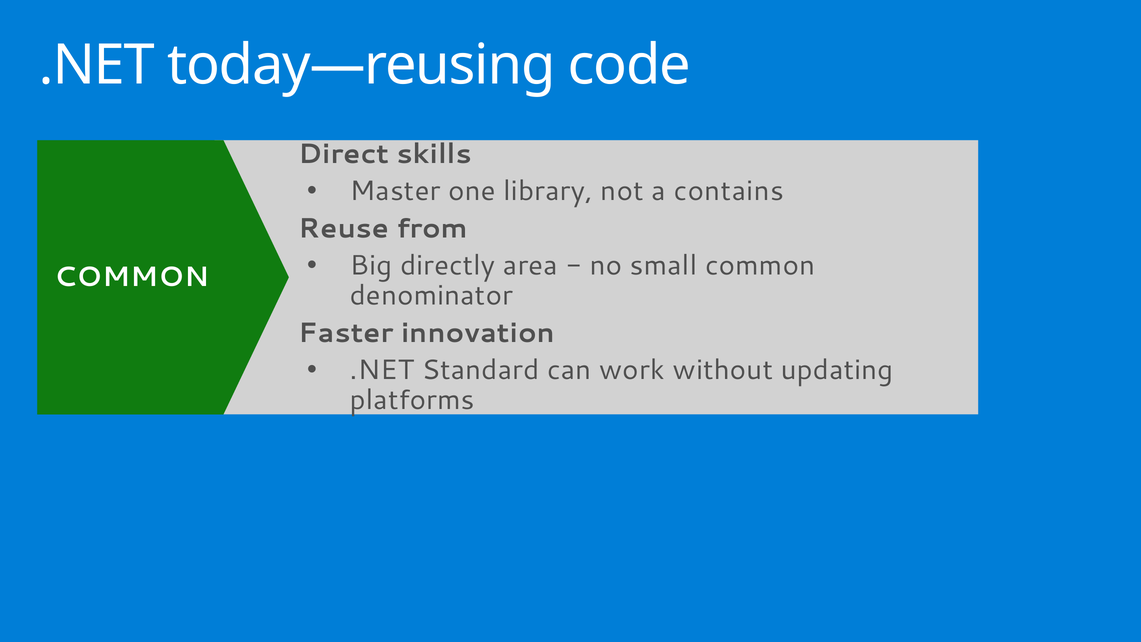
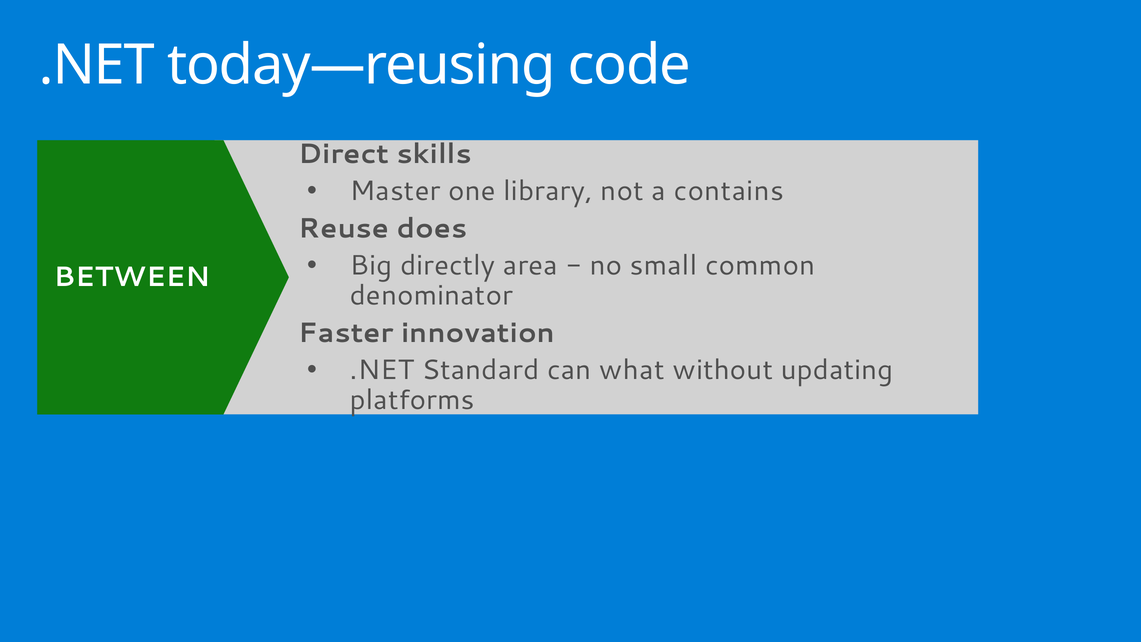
from: from -> does (432, 228)
COMMON: COMMON -> BETWEEN (132, 277)
work: work -> what (632, 370)
